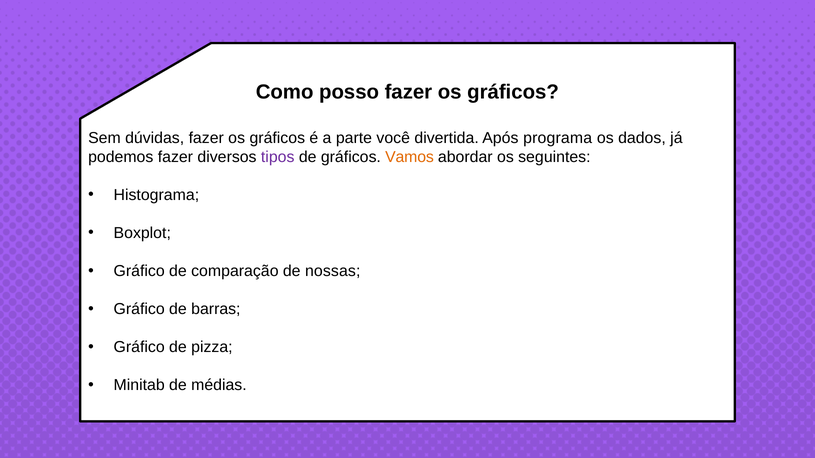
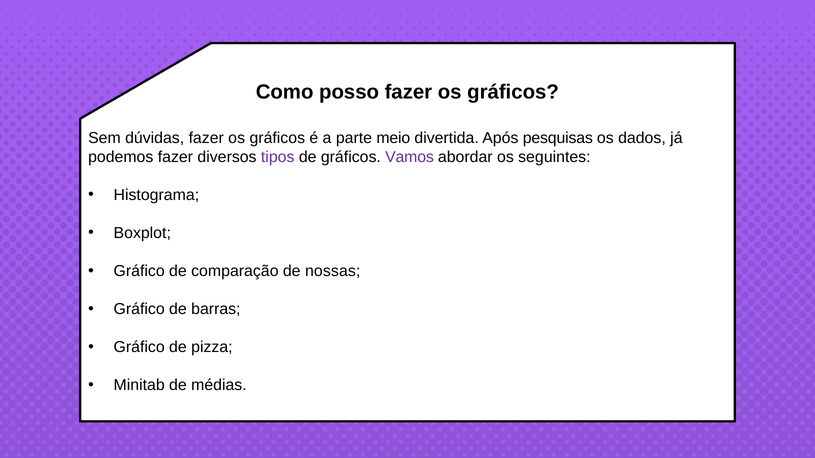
você: você -> meio (393, 138)
programa: programa -> pesquisas (558, 138)
Vamos colour: orange -> purple (410, 157)
